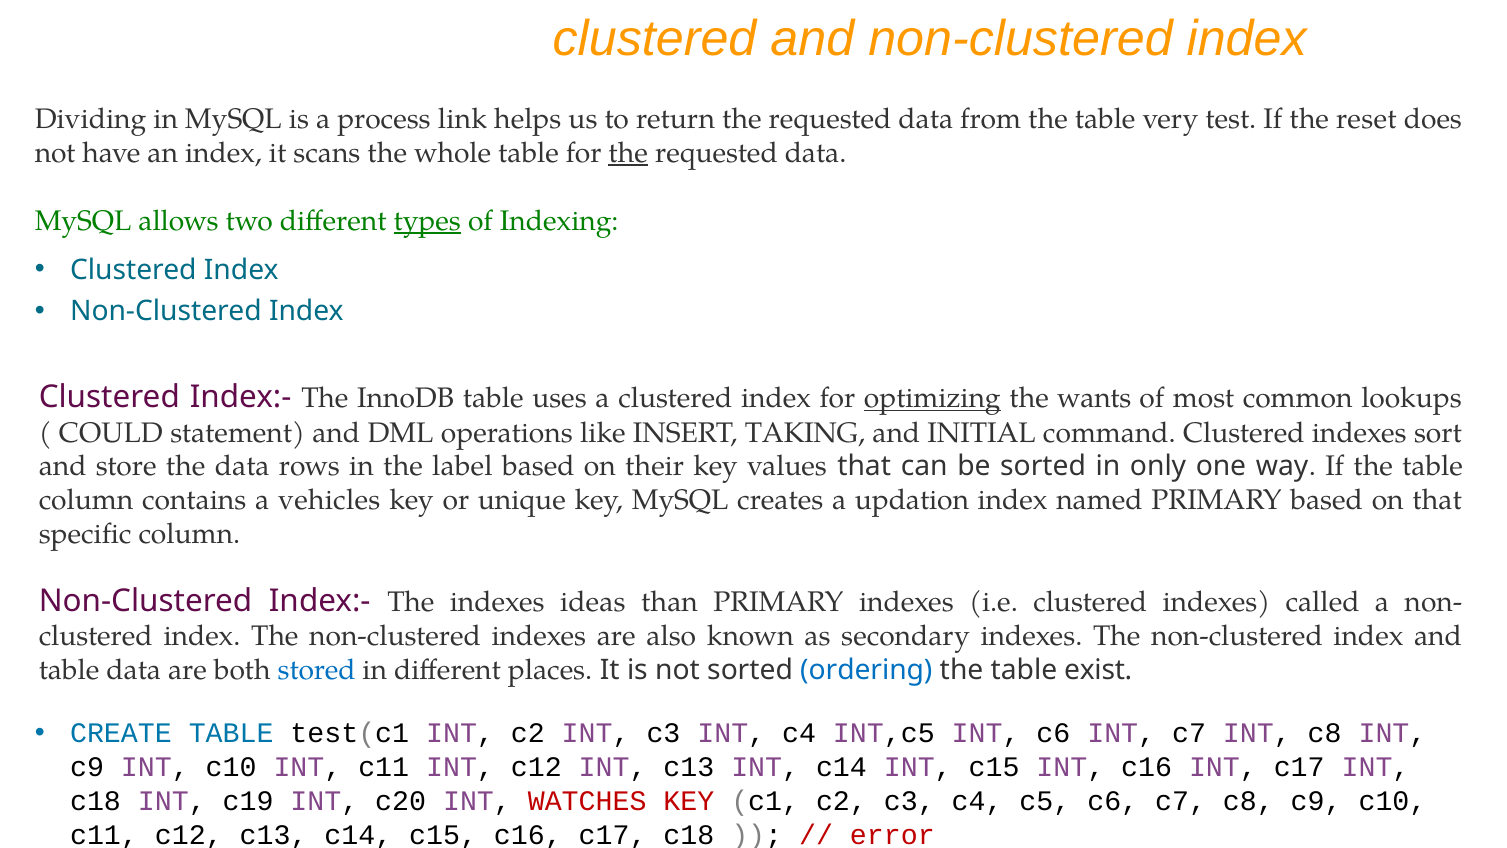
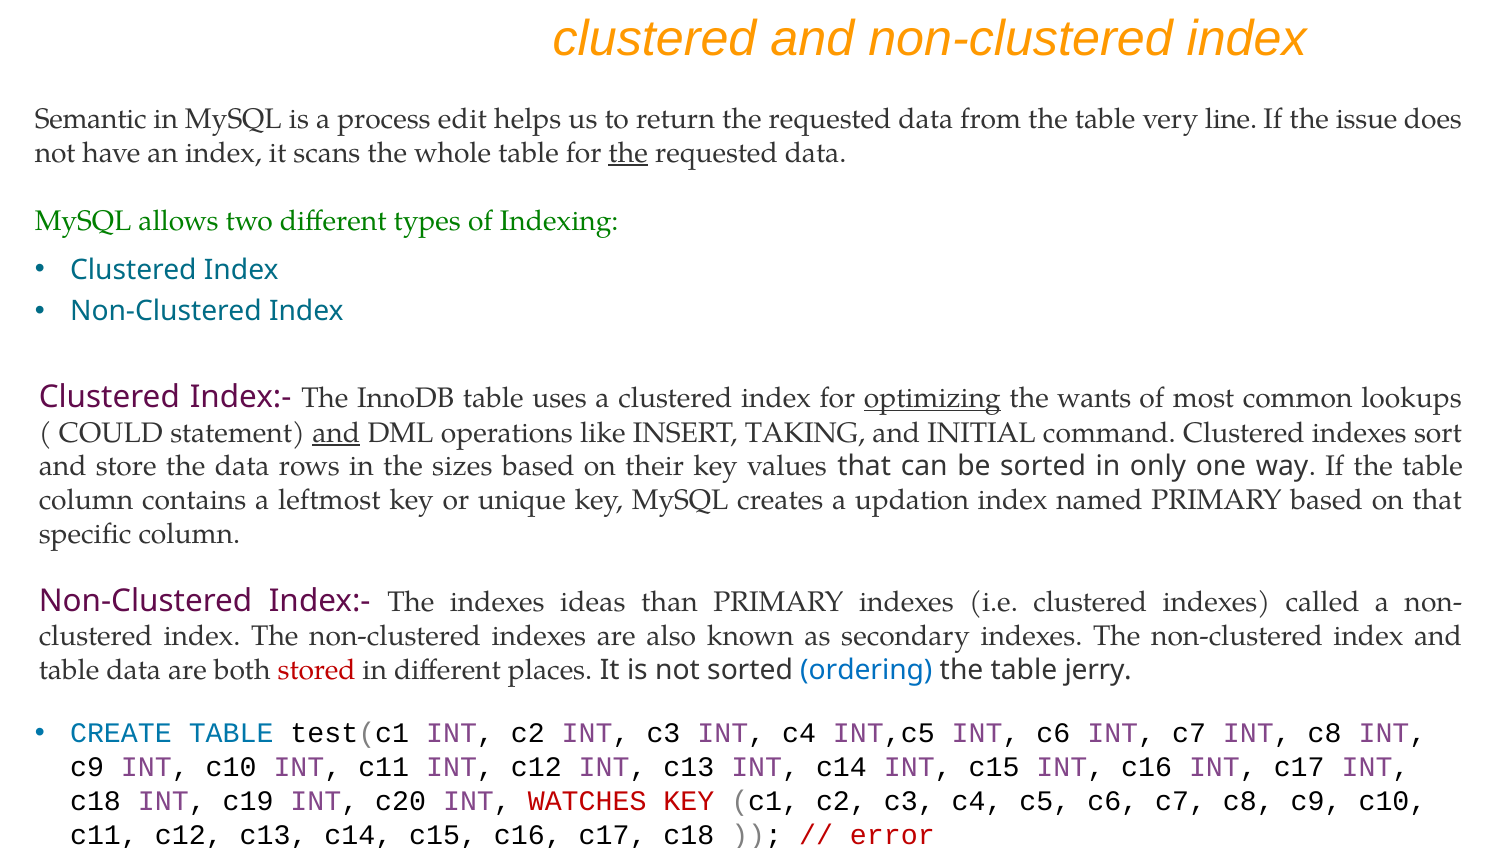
Dividing: Dividing -> Semantic (91, 119)
link: link -> edit (462, 119)
test: test -> line (1231, 119)
reset: reset -> issue (1367, 119)
types underline: present -> none (427, 221)
and underline: none -> present (336, 433)
label: label -> sizes (462, 466)
vehicles: vehicles -> leftmost (329, 500)
stored colour: blue -> red (317, 670)
exist: exist -> jerry (1098, 670)
